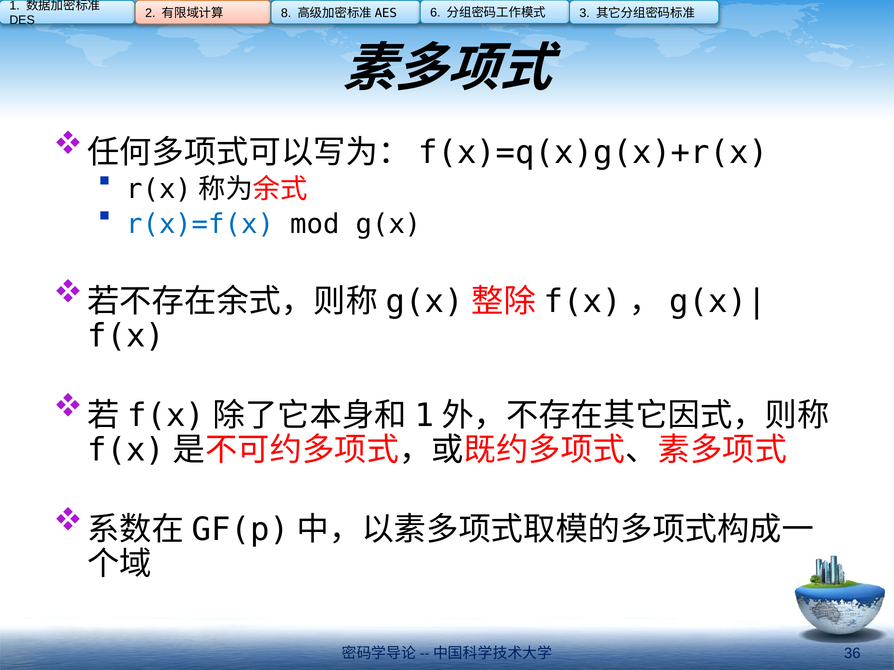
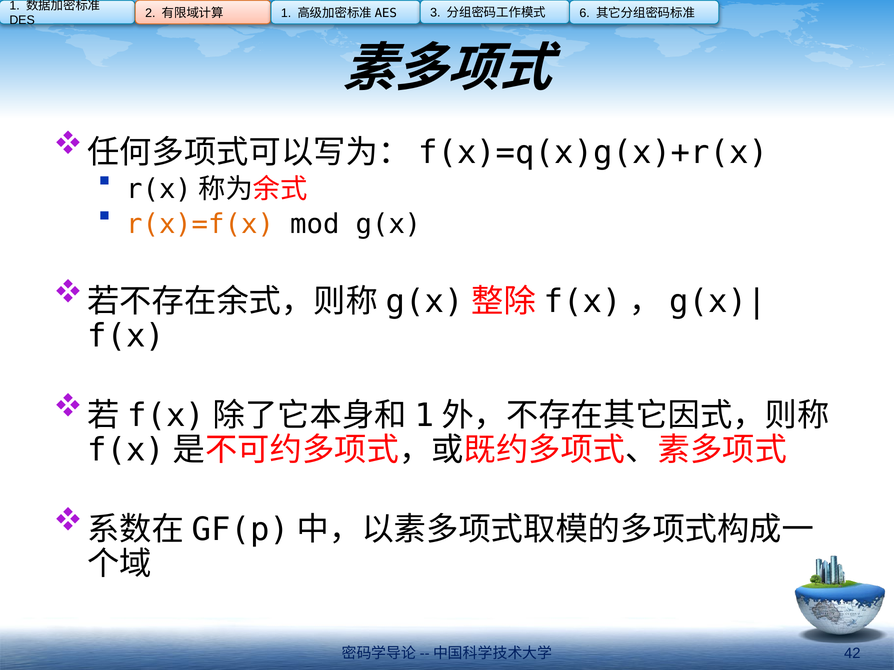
8: 8 -> 1 (286, 13)
6: 6 -> 3 (435, 13)
3: 3 -> 6 (585, 13)
r(x)=f(x colour: blue -> orange (200, 224)
36: 36 -> 42 (852, 654)
